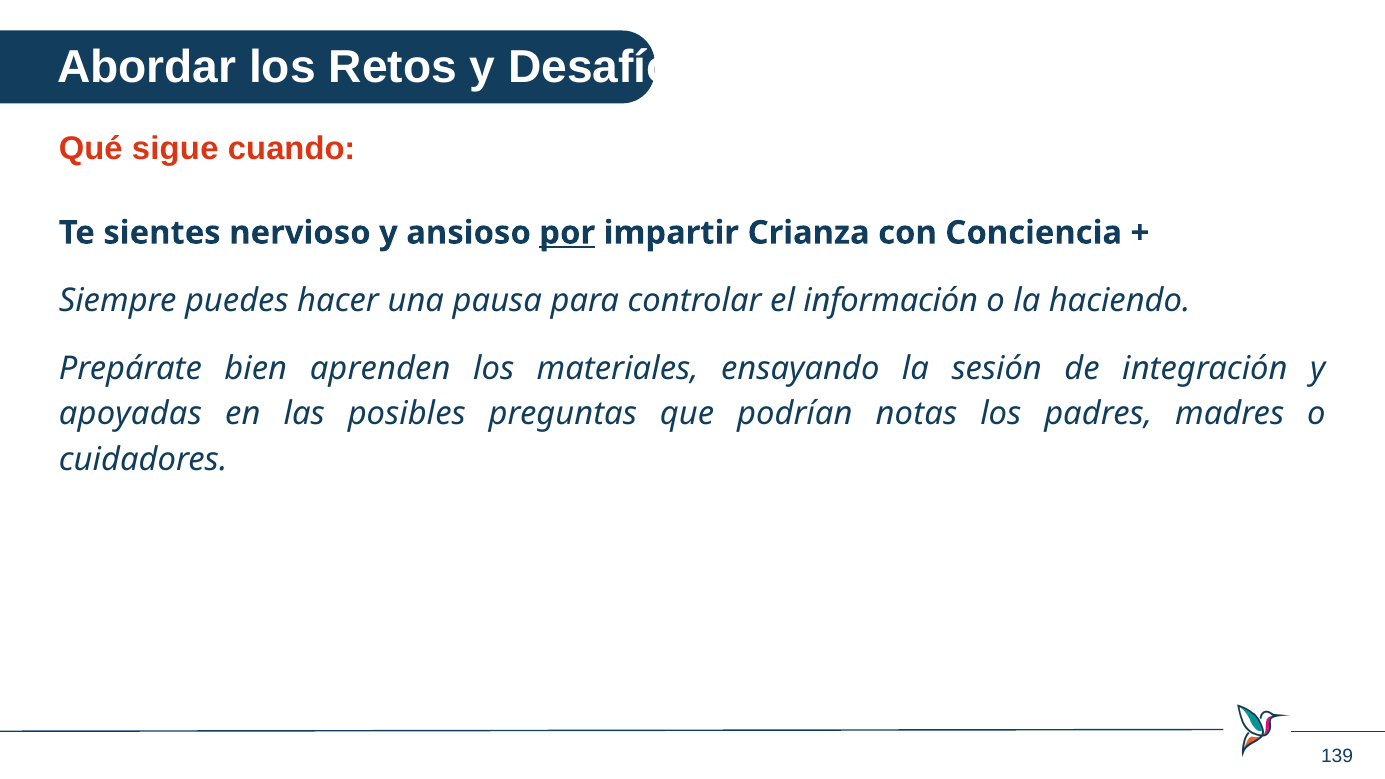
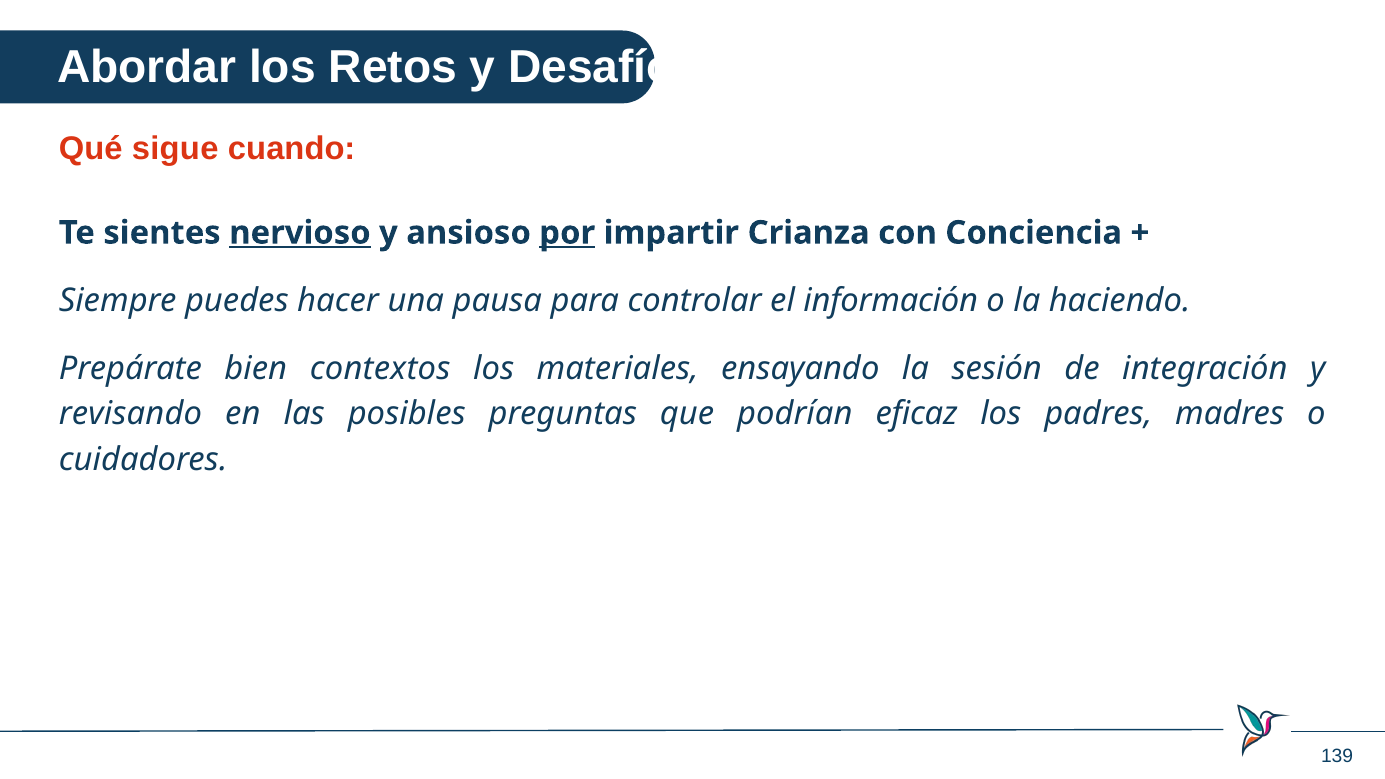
nervioso underline: none -> present (300, 233)
aprenden: aprenden -> contextos (380, 369)
apoyadas: apoyadas -> revisando (130, 414)
notas: notas -> eficaz (917, 414)
